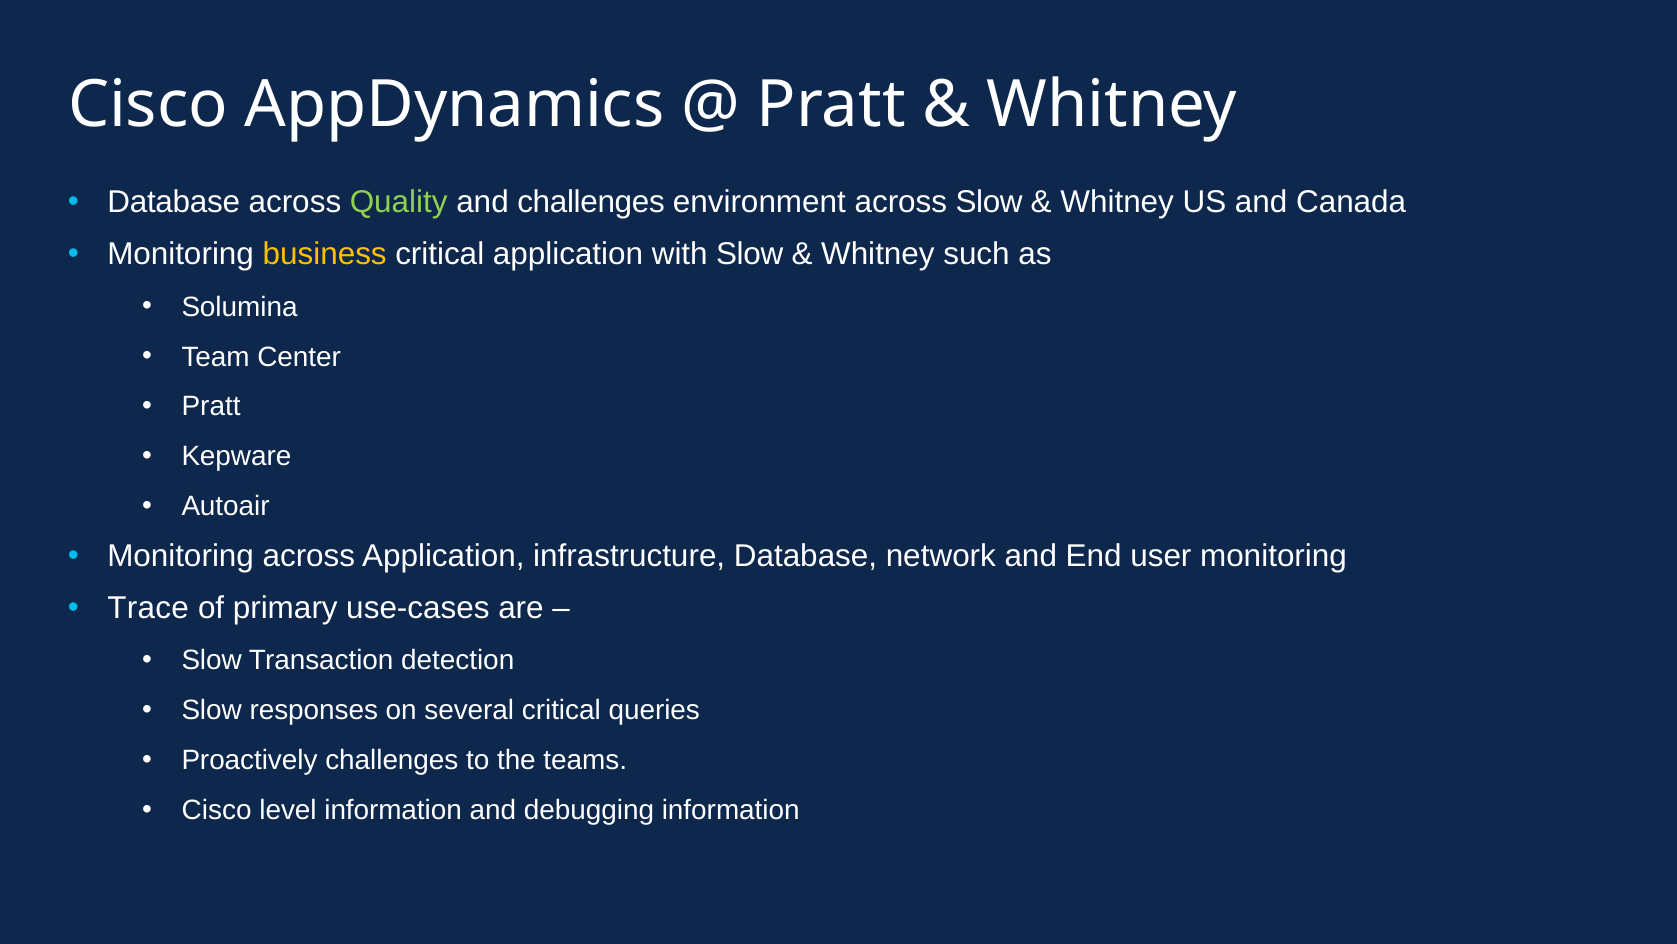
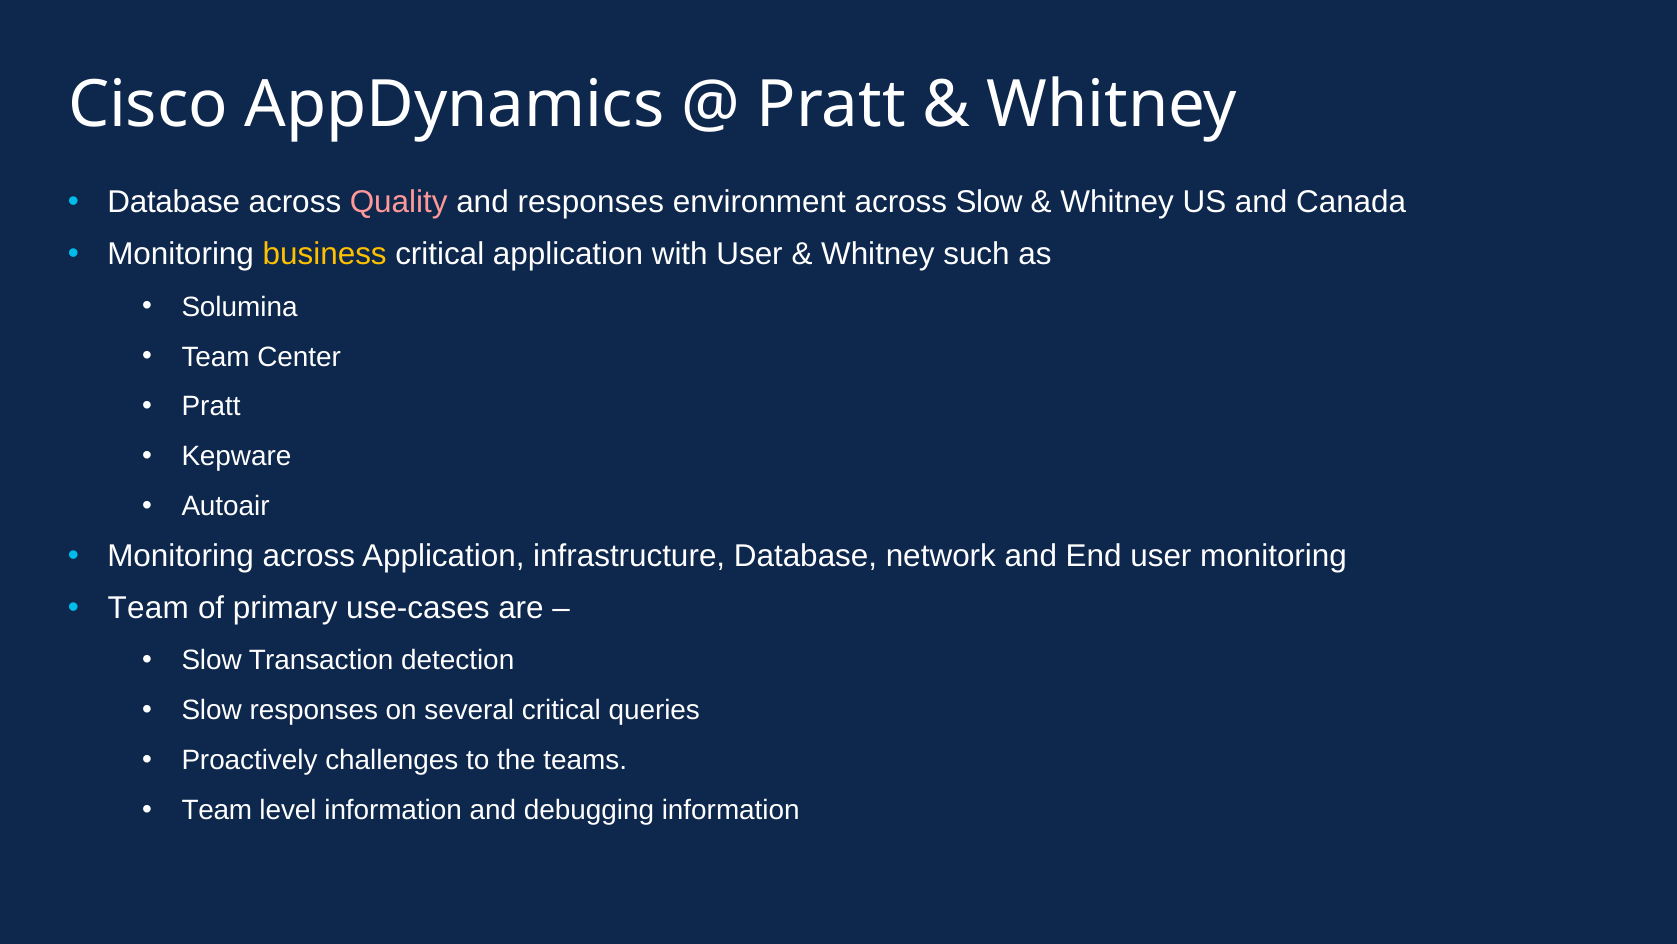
Quality colour: light green -> pink (399, 202)
and challenges: challenges -> responses (591, 202)
with Slow: Slow -> User (750, 254)
Trace: Trace -> Team (148, 607)
Cisco: Cisco -> Team (217, 810)
